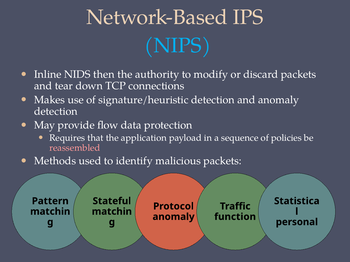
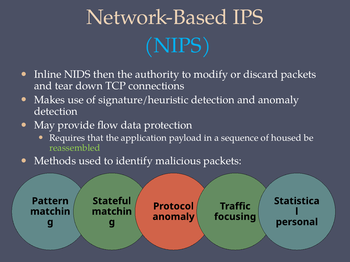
policies: policies -> housed (286, 138)
reassembled colour: pink -> light green (75, 148)
function: function -> focusing (235, 217)
